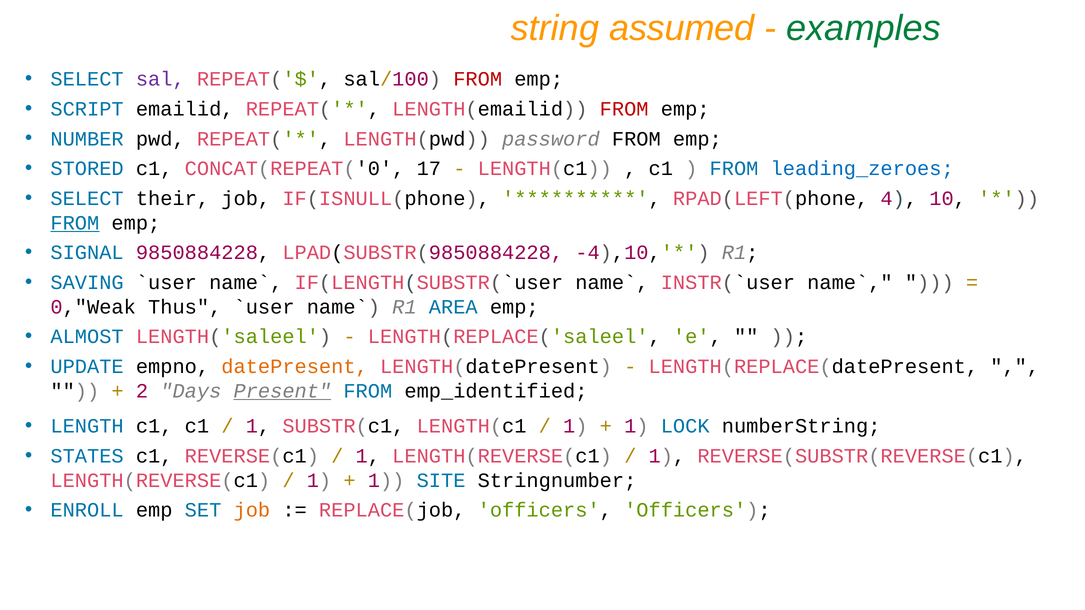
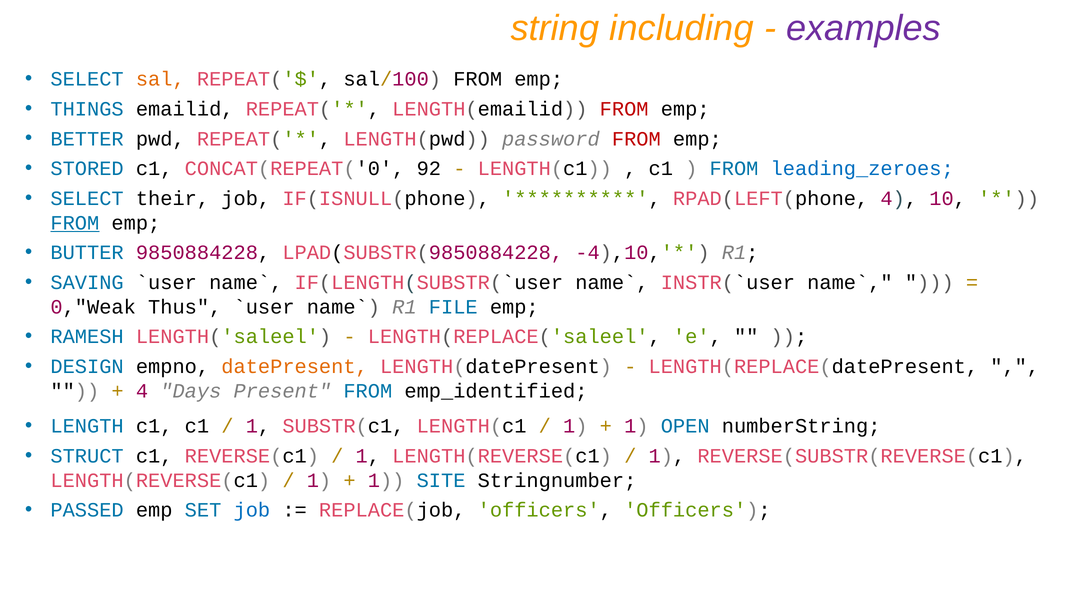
assumed: assumed -> including (682, 28)
examples colour: green -> purple (864, 28)
sal colour: purple -> orange (160, 79)
FROM colour: red -> black (478, 79)
SCRIPT: SCRIPT -> THINGS (87, 109)
NUMBER: NUMBER -> BETTER (87, 139)
FROM colour: black -> red (636, 139)
17: 17 -> 92 (429, 169)
SIGNAL: SIGNAL -> BUTTER (87, 253)
AREA: AREA -> FILE (453, 307)
ALMOST: ALMOST -> RAMESH (87, 337)
UPDATE: UPDATE -> DESIGN (87, 367)
2: 2 -> 4 (142, 391)
Present underline: present -> none (282, 391)
LOCK: LOCK -> OPEN (685, 426)
STATES: STATES -> STRUCT (87, 456)
ENROLL: ENROLL -> PASSED (87, 510)
job colour: orange -> blue (252, 510)
